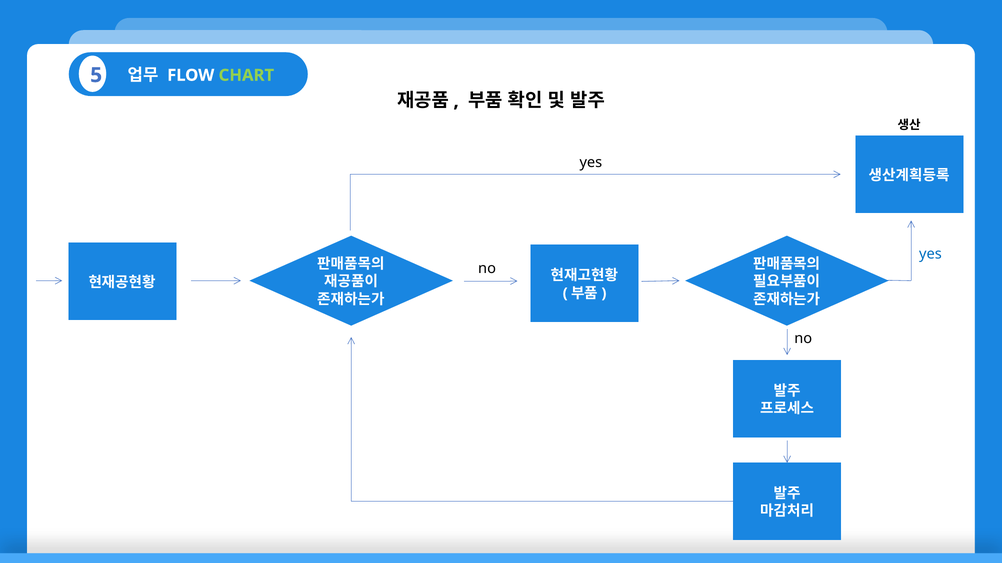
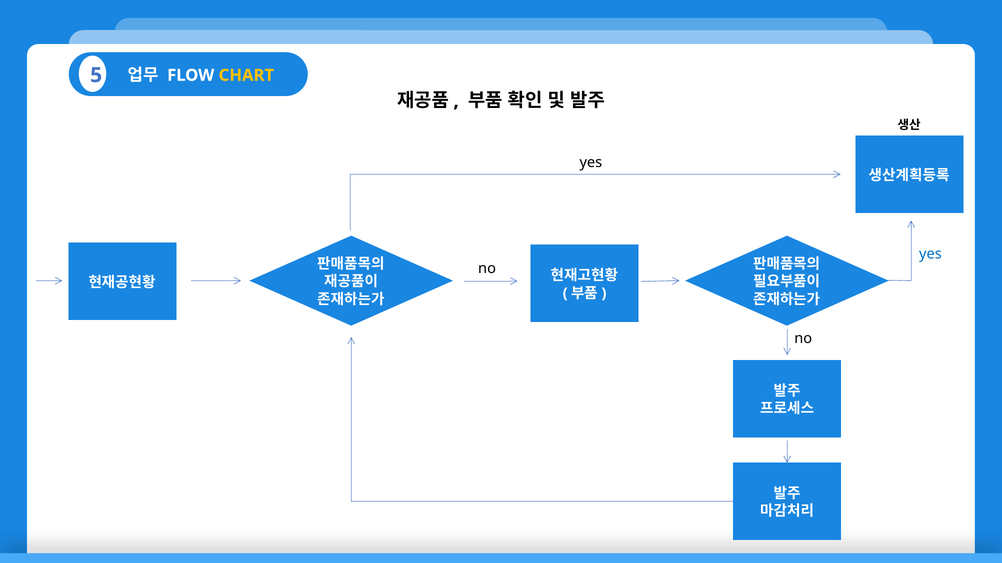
CHART colour: light green -> yellow (246, 75)
